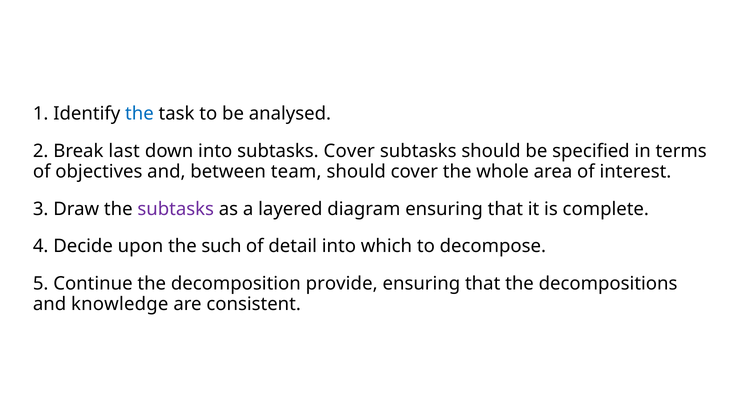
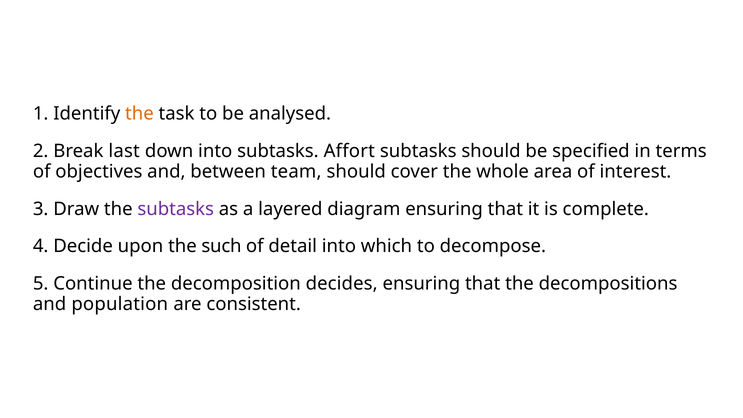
the colour: blue -> orange (139, 114)
subtasks Cover: Cover -> Affort (349, 151)
provide: provide -> decides (342, 284)
knowledge: knowledge -> population (120, 304)
